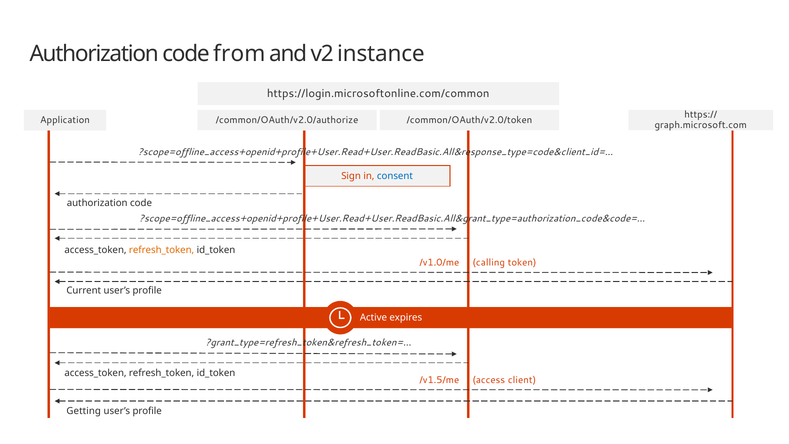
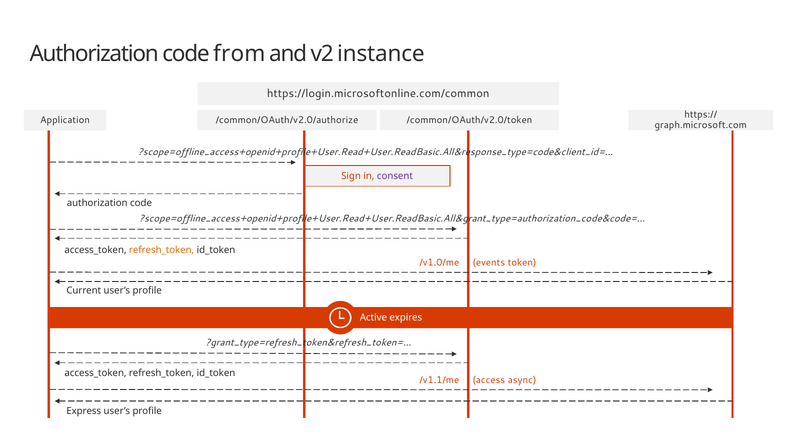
consent colour: blue -> purple (395, 176)
calling: calling -> events (489, 263)
/v1.5/me: /v1.5/me -> /v1.1/me (439, 380)
client: client -> async (522, 380)
Getting: Getting -> Express (84, 411)
